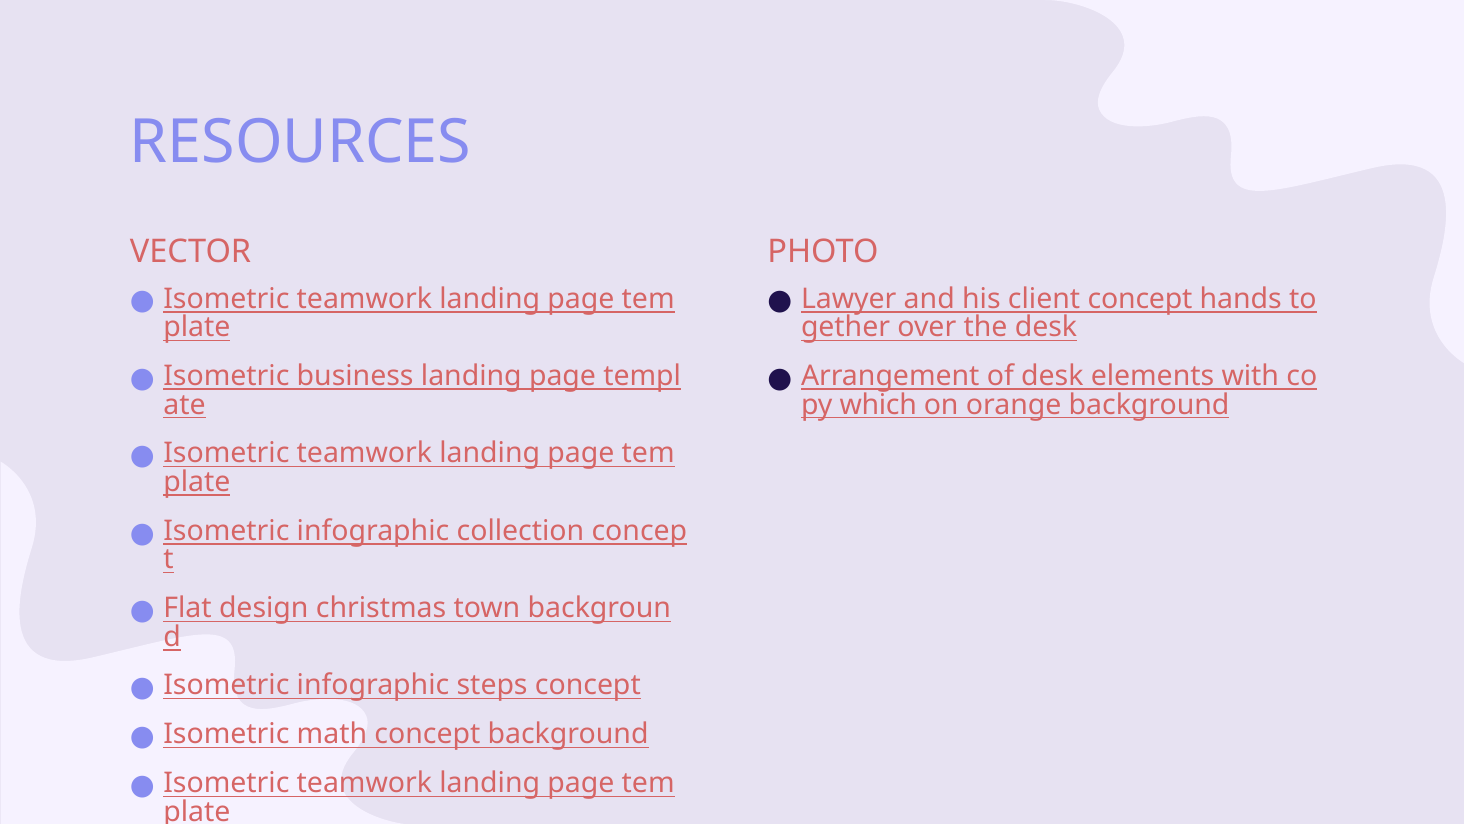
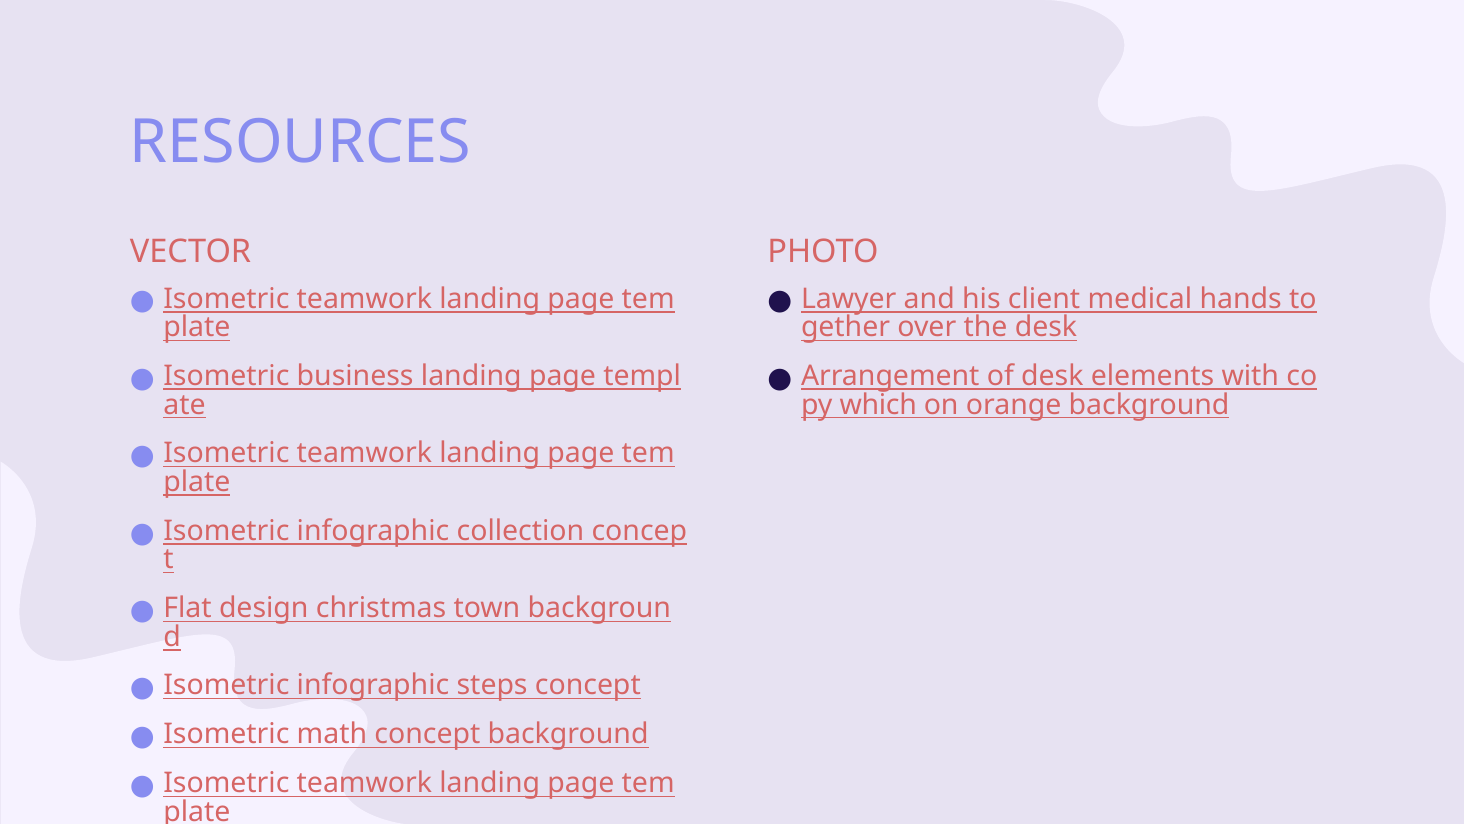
client concept: concept -> medical (1140, 299)
